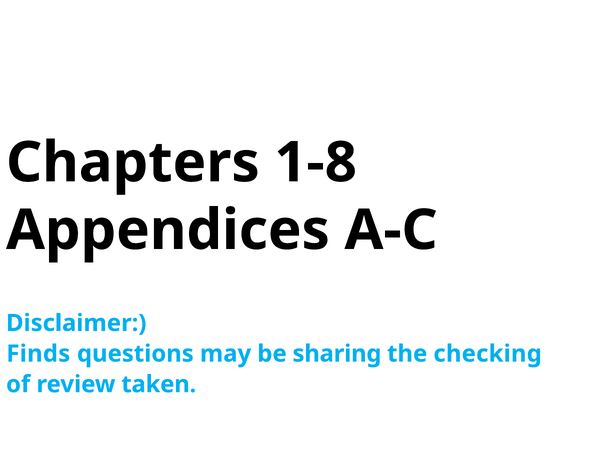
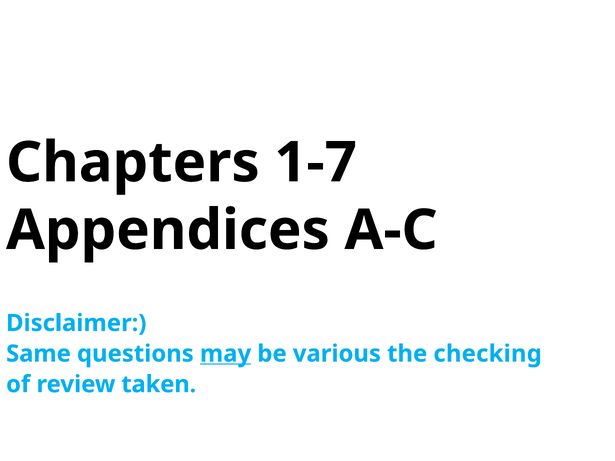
1-8: 1-8 -> 1-7 (316, 163)
Finds: Finds -> Same (38, 354)
may underline: none -> present (226, 354)
sharing: sharing -> various (337, 354)
